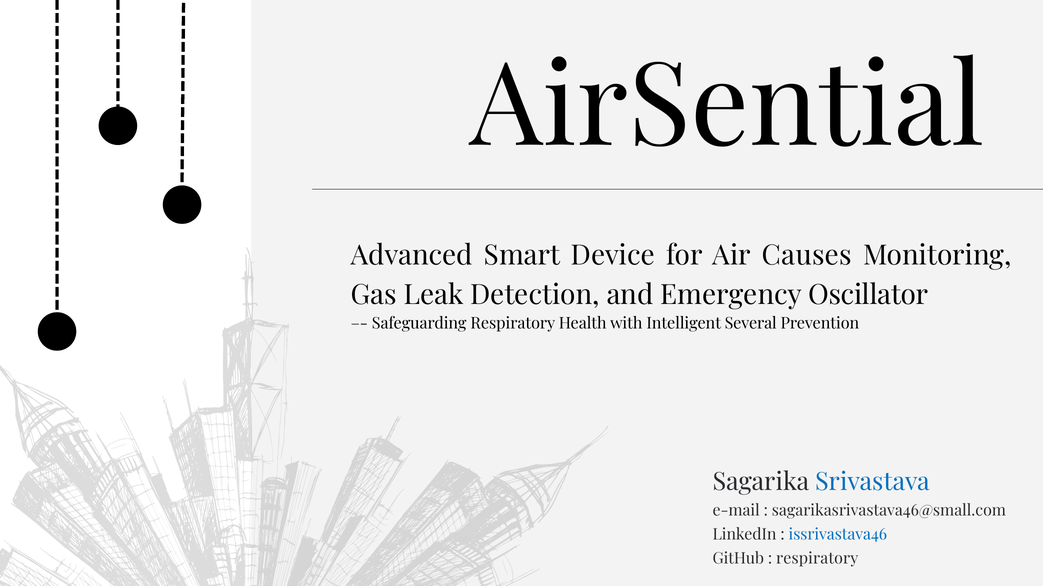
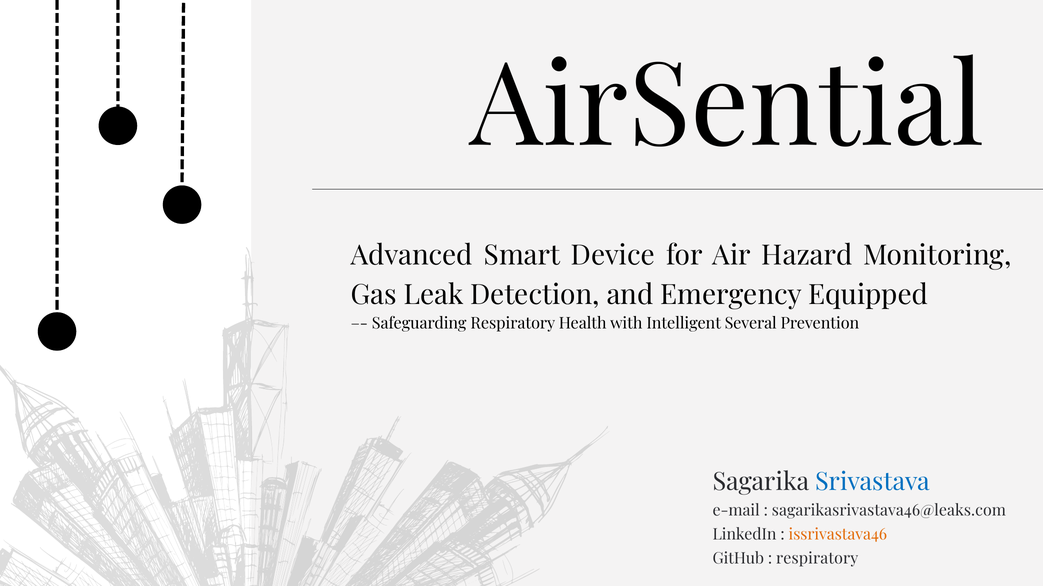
Causes: Causes -> Hazard (807, 256)
Oscillator: Oscillator -> Equipped (868, 295)
sagarikasrivastava46@small.com: sagarikasrivastava46@small.com -> sagarikasrivastava46@leaks.com (889, 511)
issrivastava46 colour: blue -> orange (838, 535)
